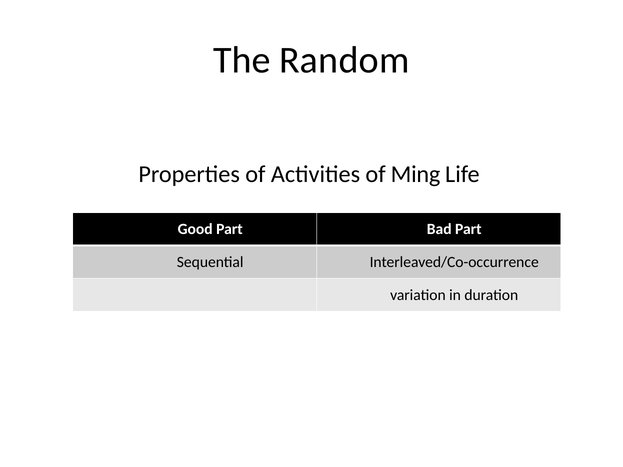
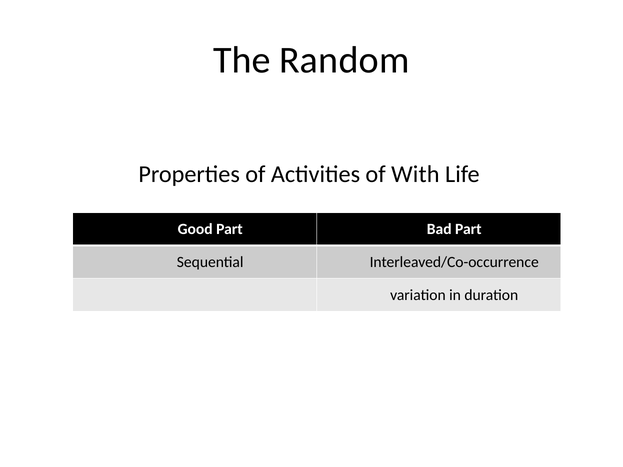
Ming: Ming -> With (415, 174)
